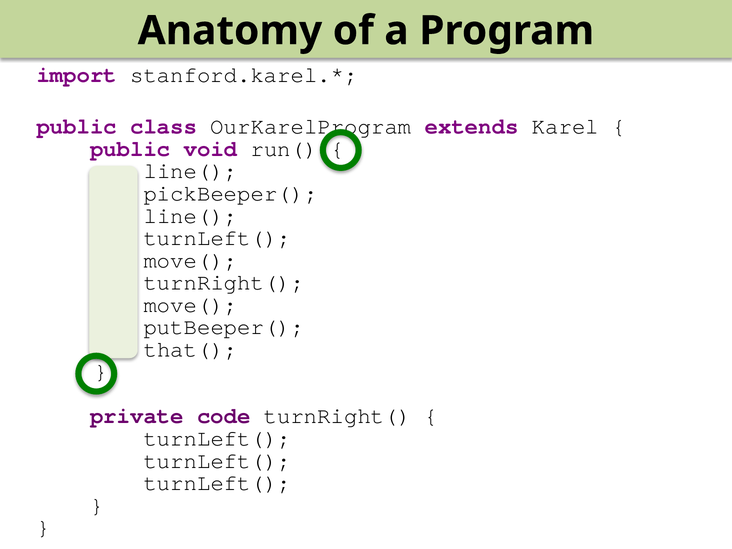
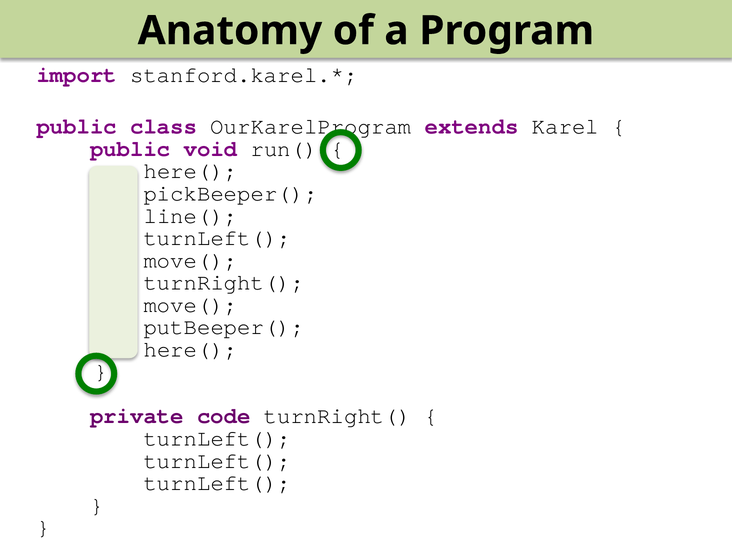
line(: line( -> here( (190, 171)
that(: that( -> here( (190, 349)
